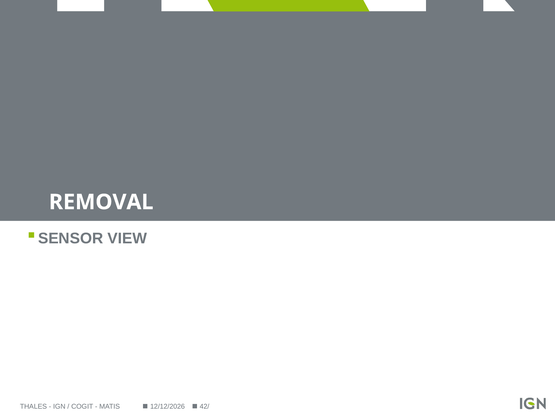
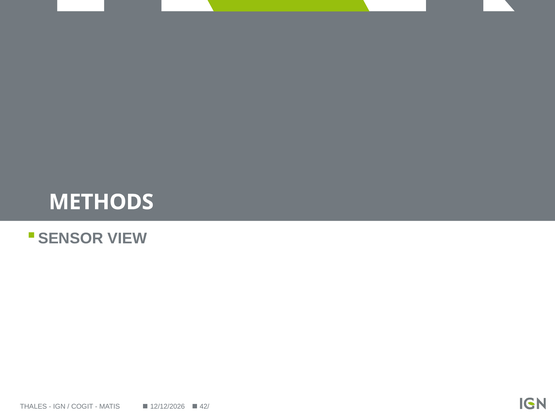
REMOVAL: REMOVAL -> METHODS (101, 202)
